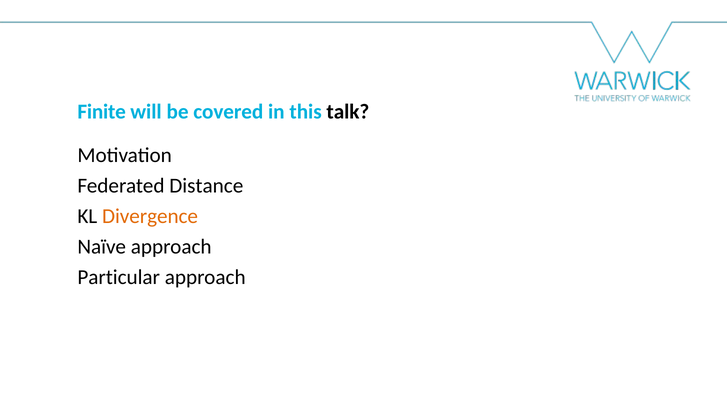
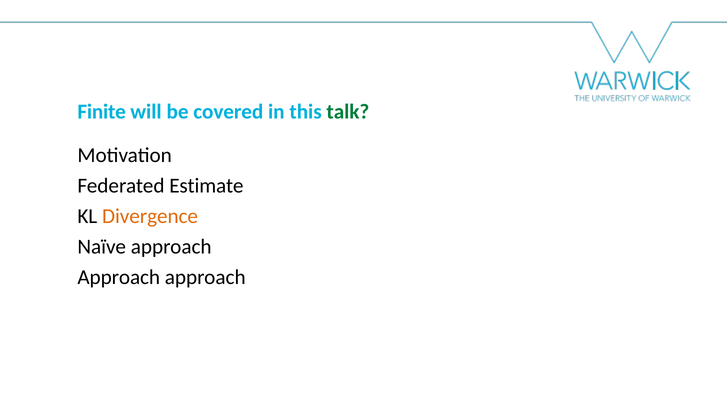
talk colour: black -> green (348, 112)
Distance: Distance -> Estimate (206, 186)
Particular: Particular -> Approach (119, 277)
